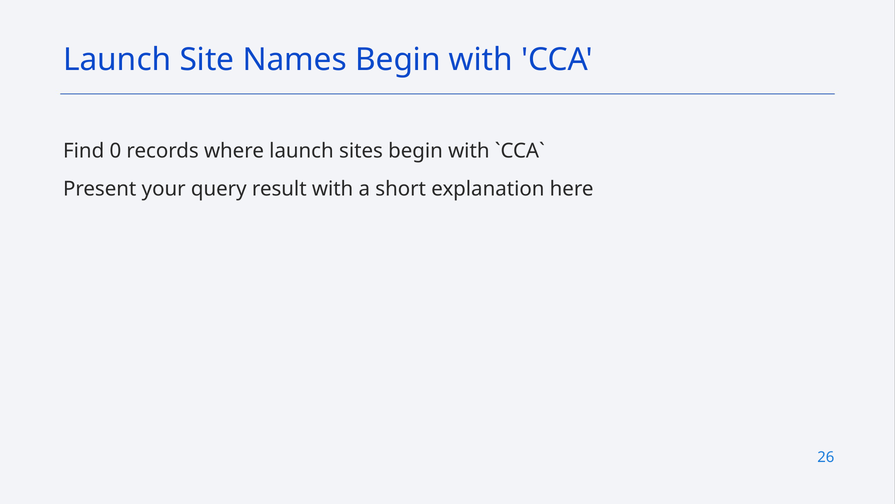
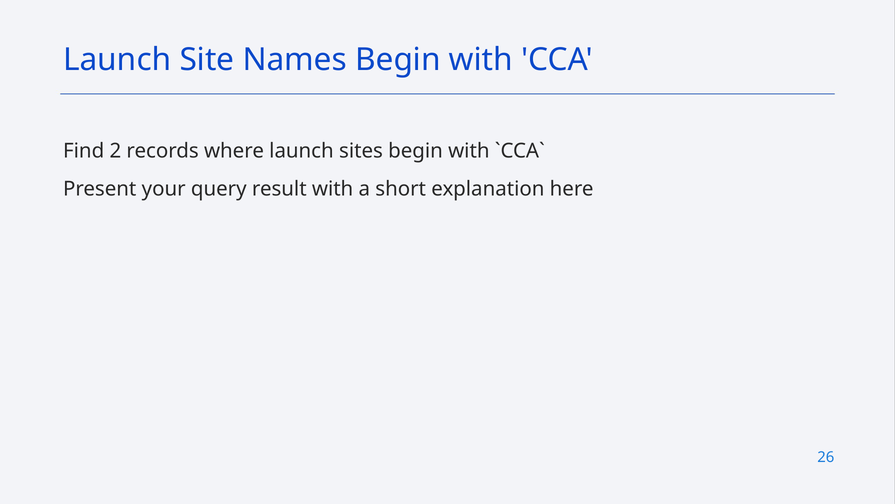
0: 0 -> 2 (115, 151)
